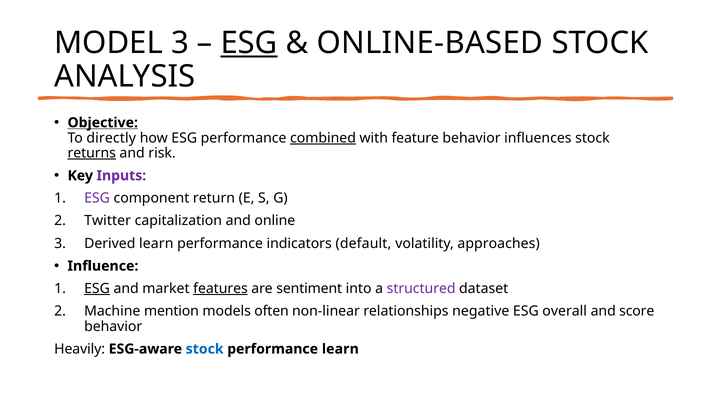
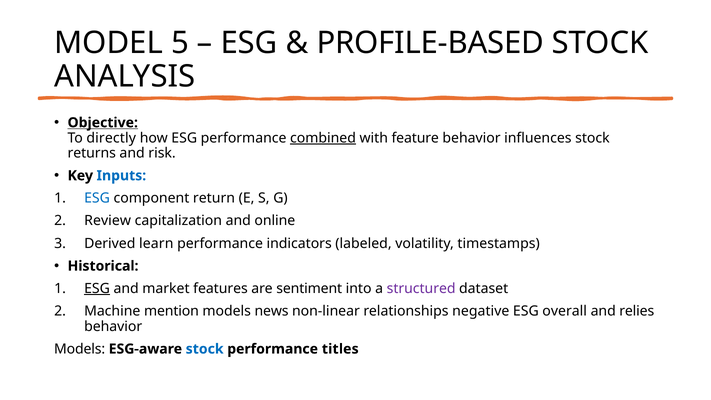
MODEL 3: 3 -> 5 (180, 43)
ESG underline: present -> none (249, 43)
ONLINE-BASED: ONLINE-BASED -> PROFILE-BASED (430, 43)
returns underline: present -> none (92, 153)
Inputs colour: purple -> blue (121, 176)
ESG colour: purple -> blue (97, 198)
Twitter: Twitter -> Review (108, 221)
default: default -> labeled (364, 243)
approaches: approaches -> timestamps (499, 243)
Influence: Influence -> Historical (103, 266)
features underline: present -> none (221, 289)
often: often -> news (272, 311)
score: score -> relies (637, 311)
Heavily: Heavily -> Models (80, 349)
performance learn: learn -> titles (340, 349)
